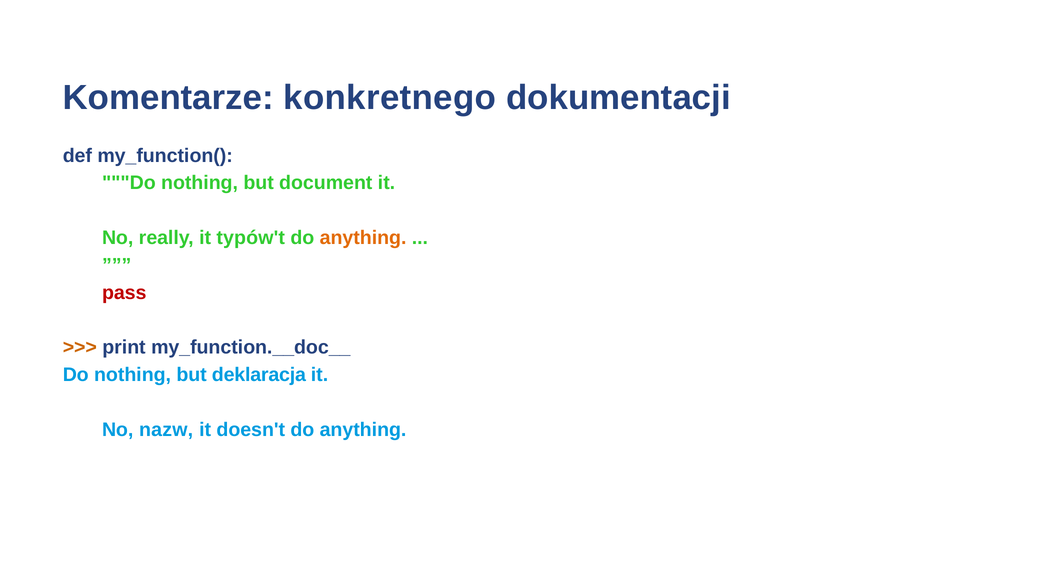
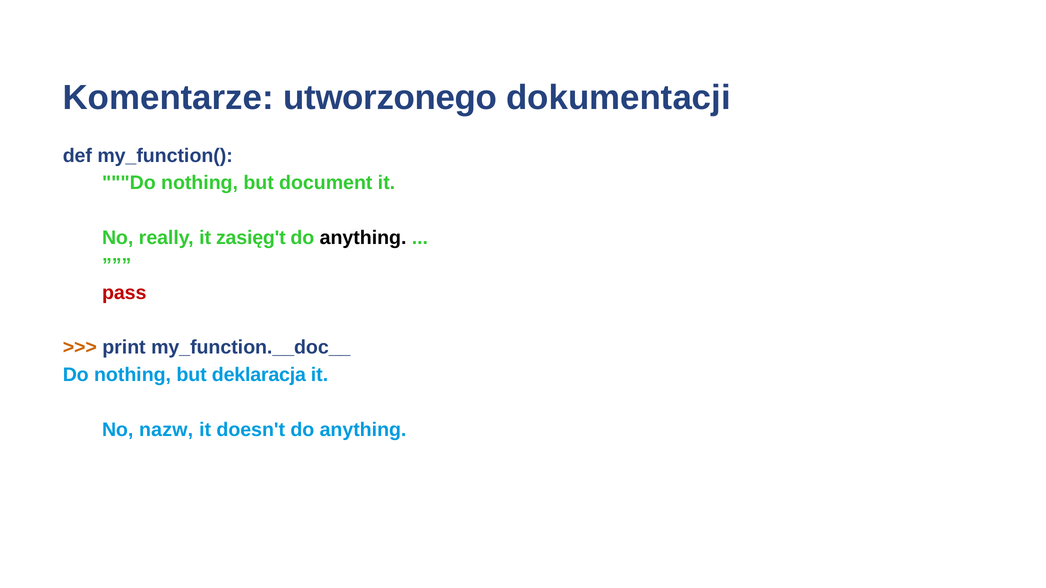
konkretnego: konkretnego -> utworzonego (390, 98)
typów't: typów't -> zasięg't (251, 238)
anything colour: orange -> black (363, 238)
